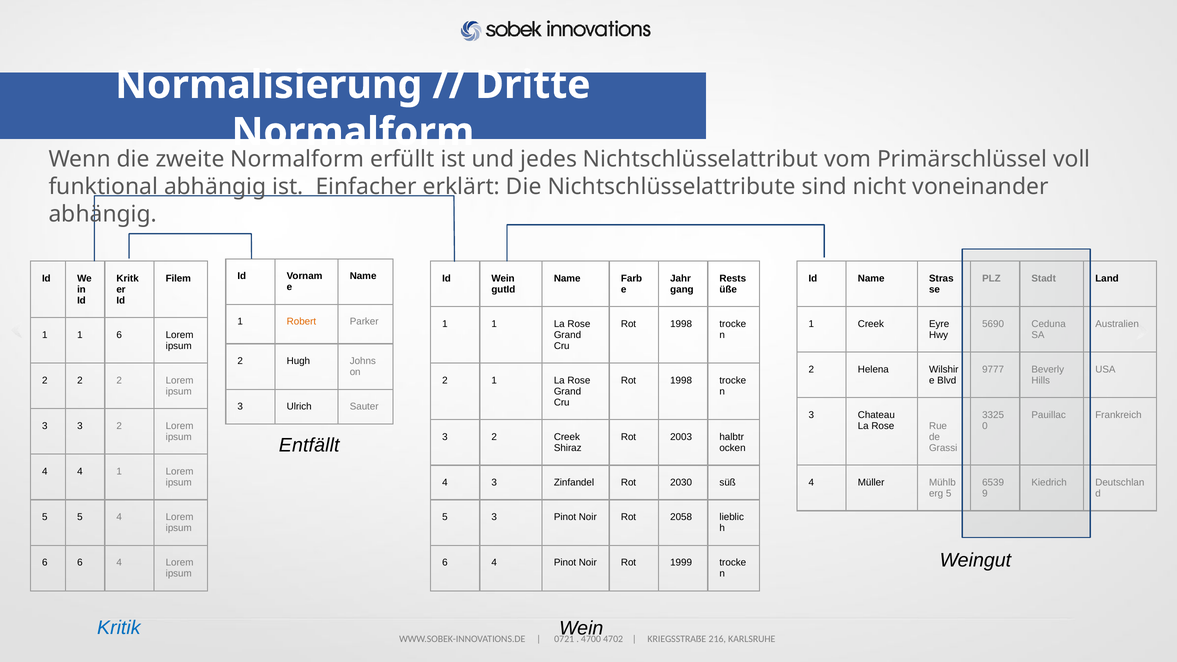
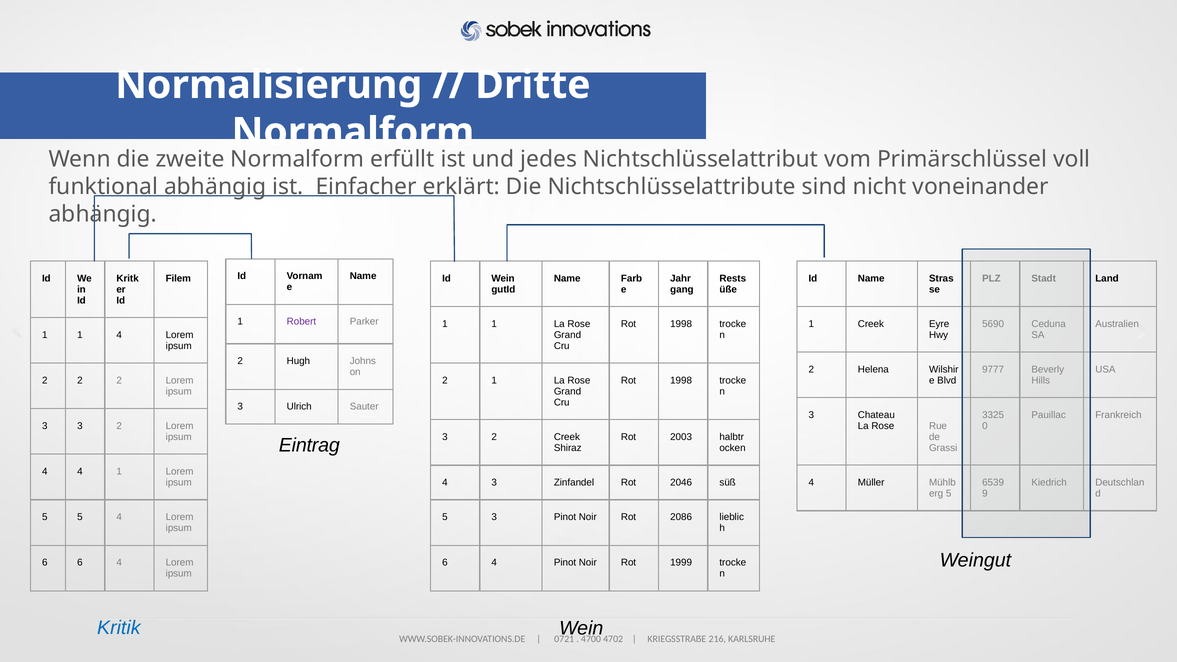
Robert colour: orange -> purple (301, 322)
1 6: 6 -> 4 (119, 335)
Entfällt: Entfällt -> Eintrag (309, 445)
2030: 2030 -> 2046 (681, 483)
2058: 2058 -> 2086 (681, 517)
